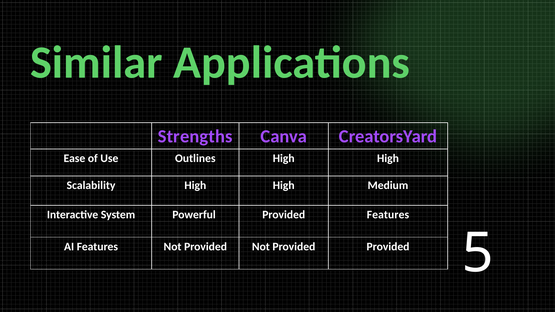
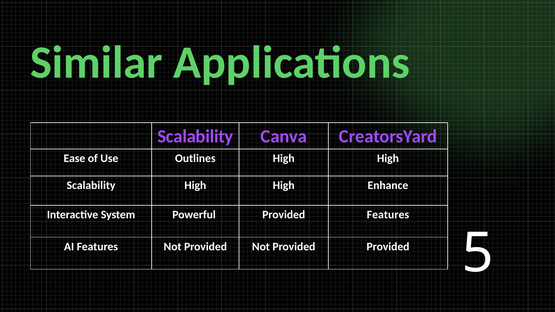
Strengths: Strengths -> Scalability (195, 136)
Medium: Medium -> Enhance (388, 185)
